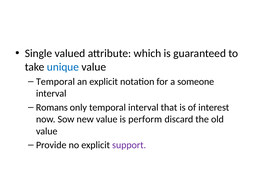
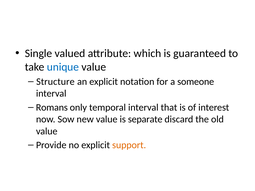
Temporal: Temporal -> Structure (55, 82)
perform: perform -> separate (145, 119)
support colour: purple -> orange (129, 145)
